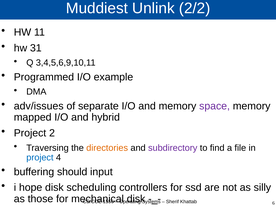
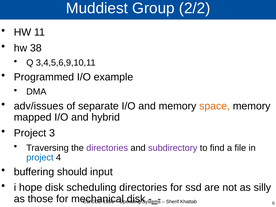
Unlink: Unlink -> Group (153, 8)
31: 31 -> 38 (36, 48)
space colour: purple -> orange (215, 106)
2: 2 -> 3 (52, 133)
directories colour: orange -> purple (107, 148)
scheduling controllers: controllers -> directories (143, 188)
